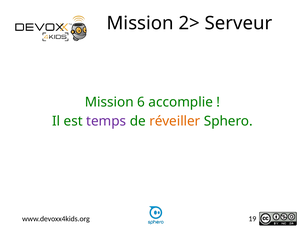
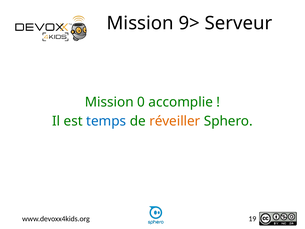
2>: 2> -> 9> (189, 23)
6: 6 -> 0 (141, 102)
temps colour: purple -> blue (106, 121)
